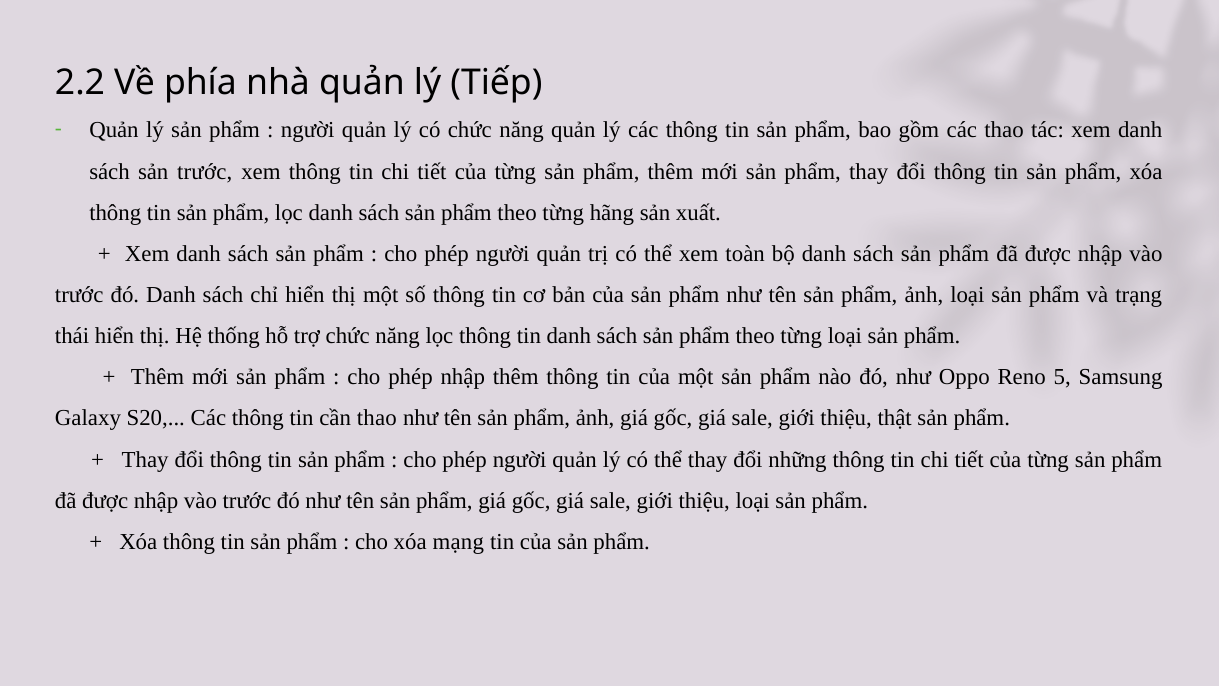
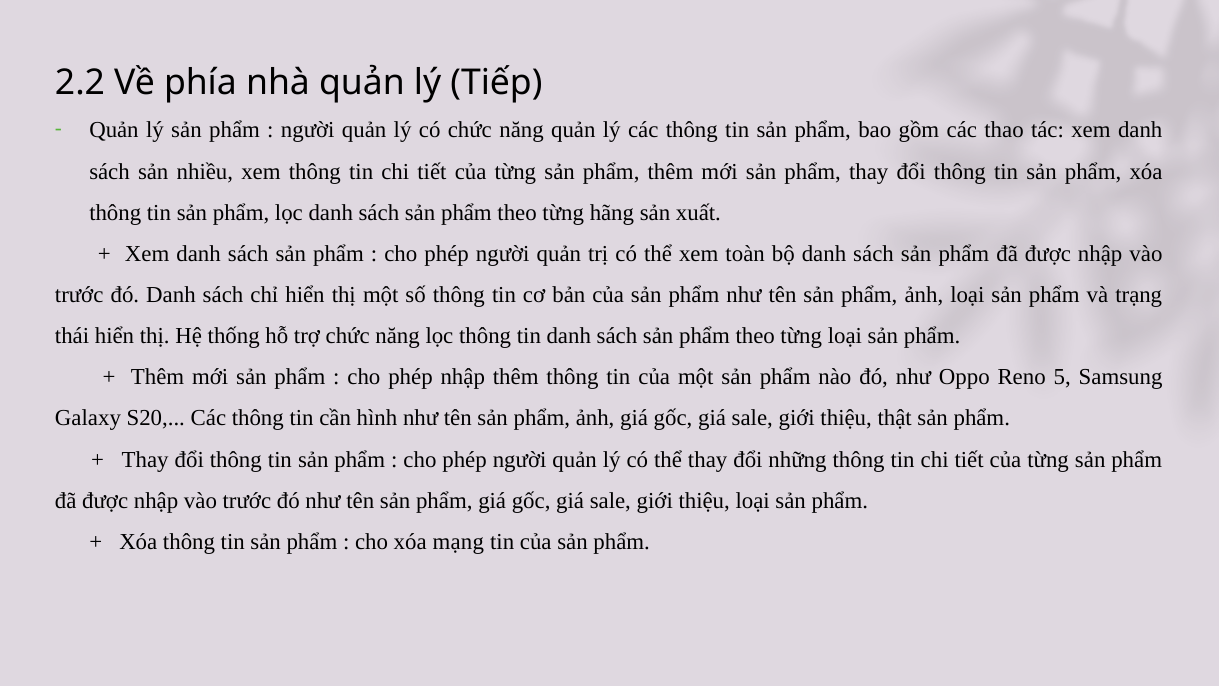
sản trước: trước -> nhiều (205, 171)
cần thao: thao -> hình (377, 418)
